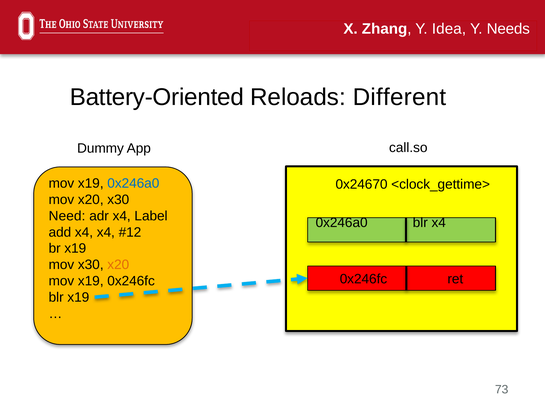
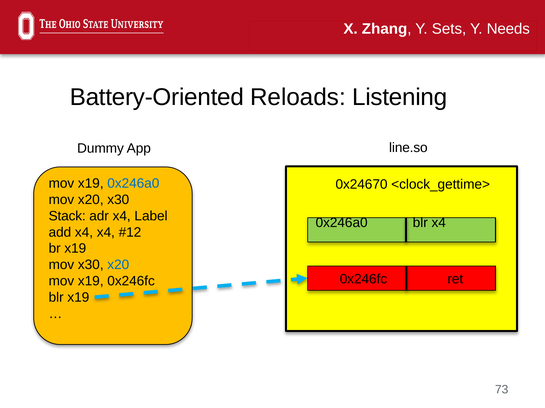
Idea: Idea -> Sets (449, 29)
Different: Different -> Listening (400, 97)
call.so: call.so -> line.so (408, 148)
Need: Need -> Stack (67, 216)
x20 colour: orange -> blue (118, 265)
